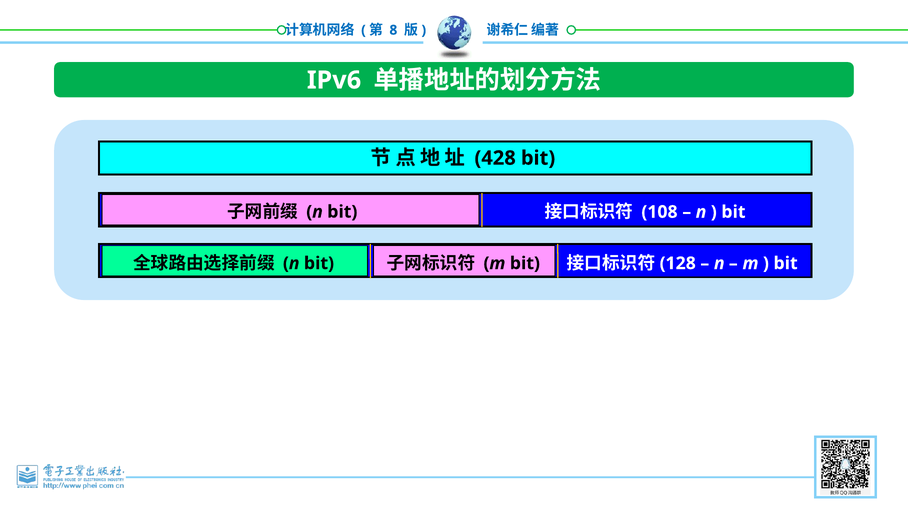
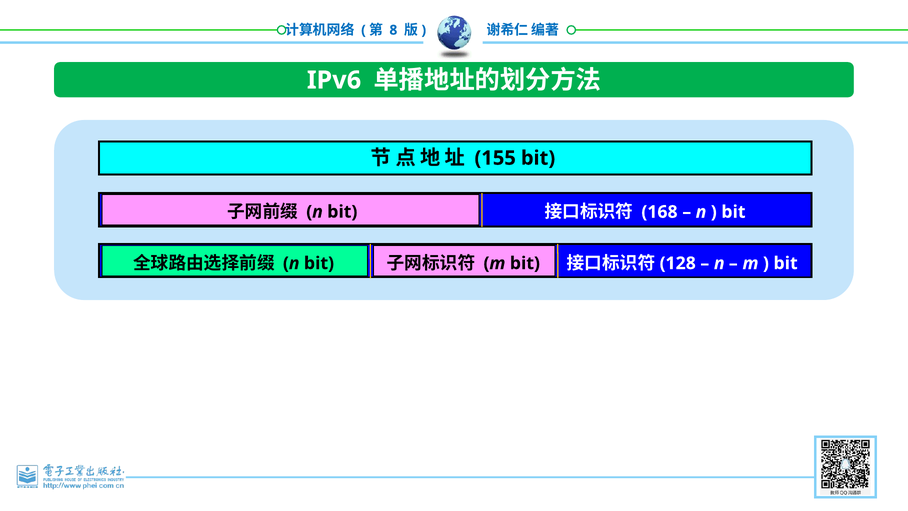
428: 428 -> 155 (495, 158)
108: 108 -> 168 (659, 212)
